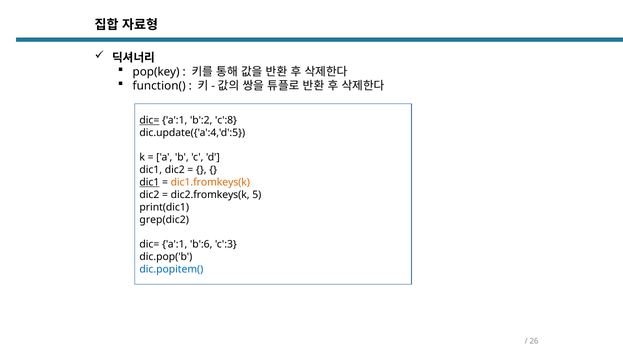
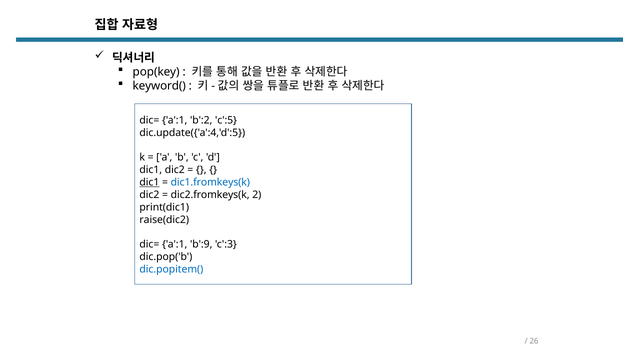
function(: function( -> keyword( (159, 86)
dic= underline: present -> none (149, 120)
c':8: c':8 -> c':5 (226, 120)
dic1.fromkeys(k colour: orange -> blue (210, 183)
5: 5 -> 2 (257, 195)
grep(dic2: grep(dic2 -> raise(dic2 (164, 220)
b':6: b':6 -> b':9 (201, 245)
